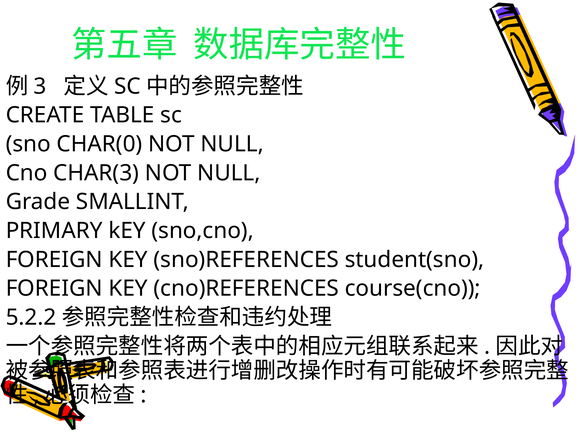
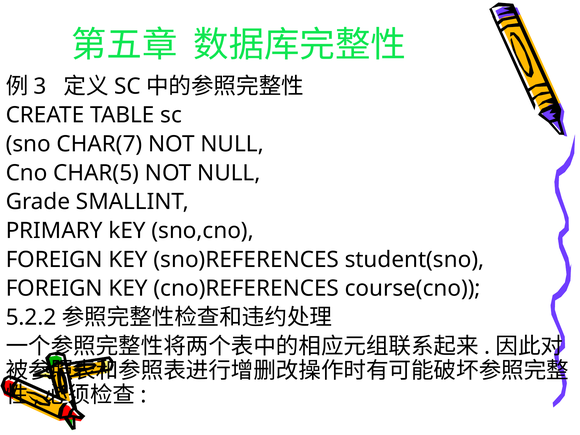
CHAR(0: CHAR(0 -> CHAR(7 (99, 144)
CHAR(3: CHAR(3 -> CHAR(5 (96, 173)
